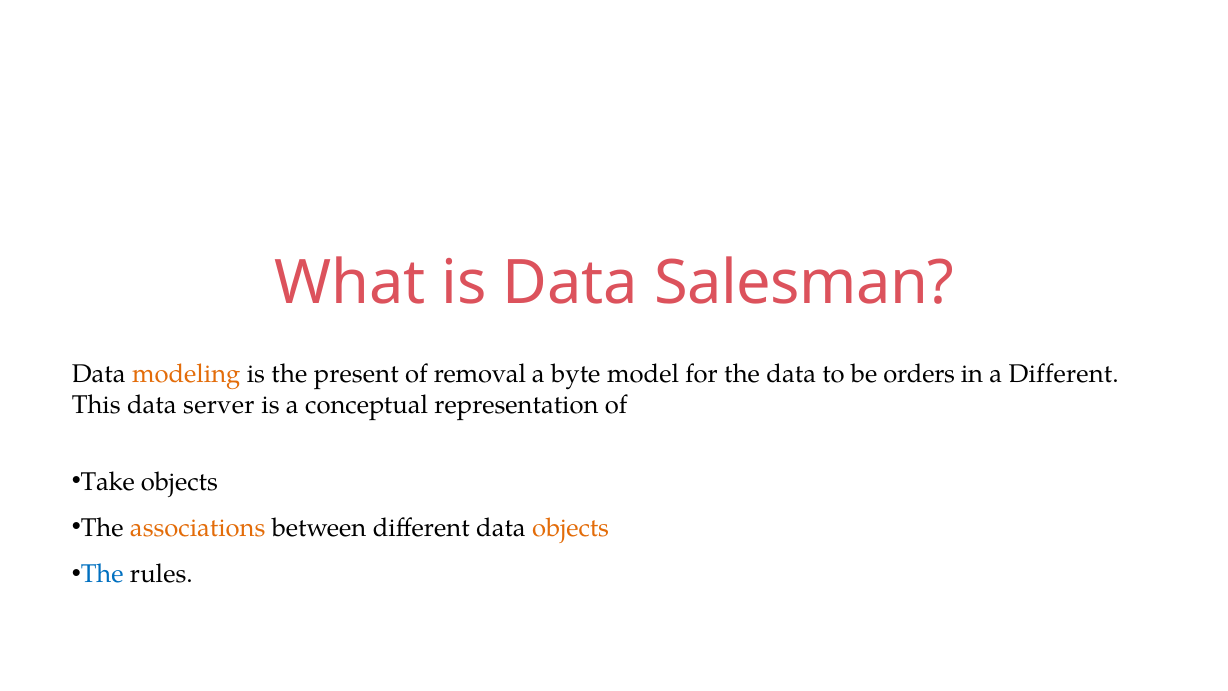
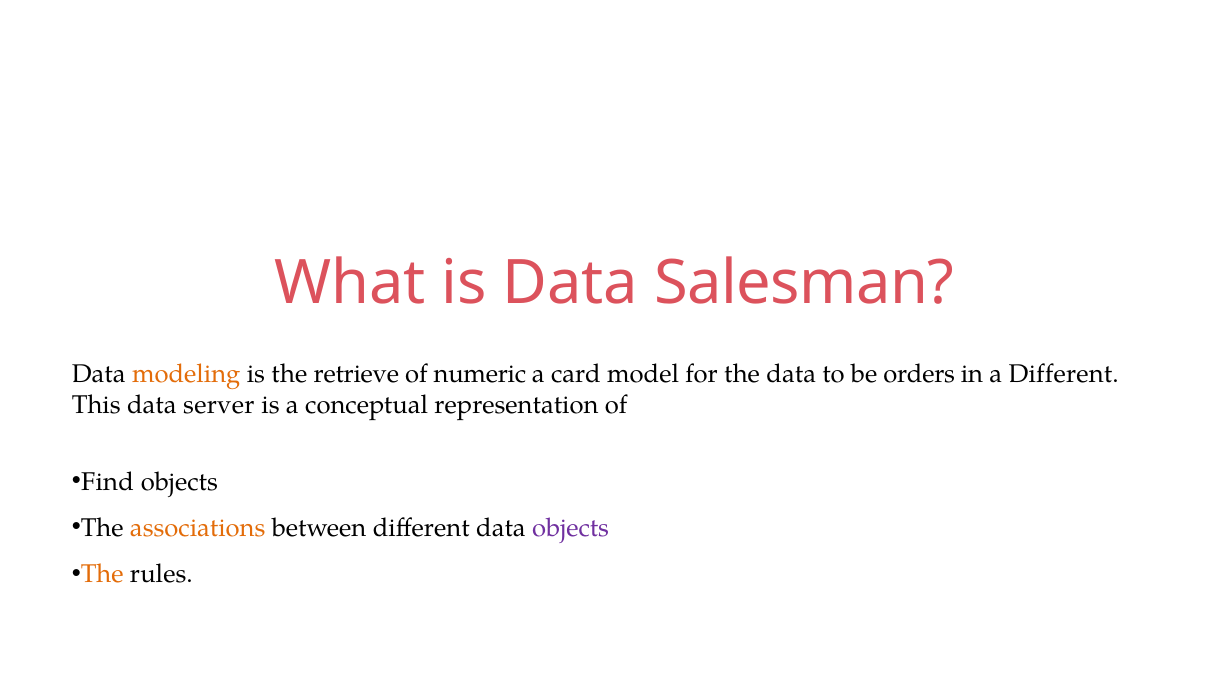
present: present -> retrieve (356, 374)
removal: removal -> numeric (480, 374)
byte: byte -> card (576, 374)
Take: Take -> Find (108, 482)
objects colour: orange -> purple (571, 528)
The colour: blue -> orange (102, 574)
